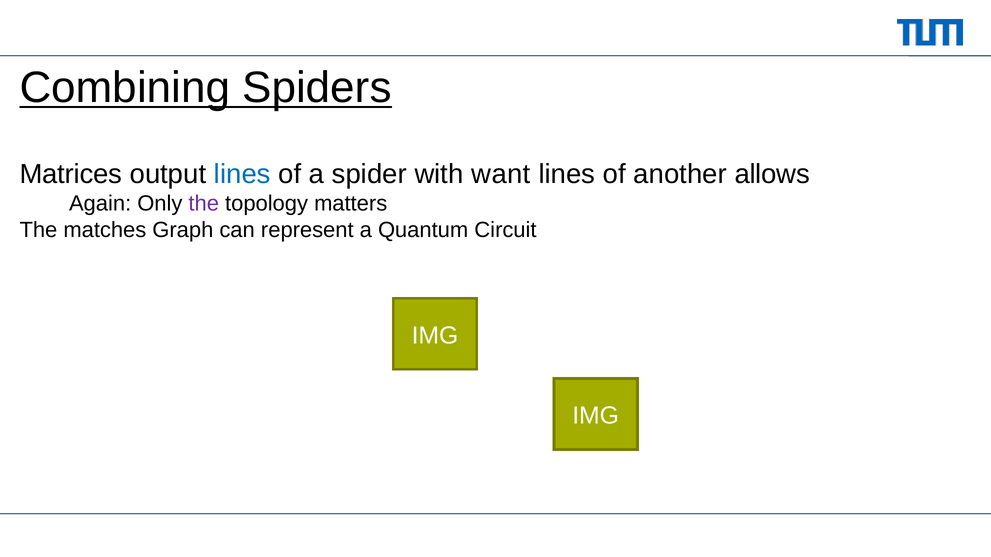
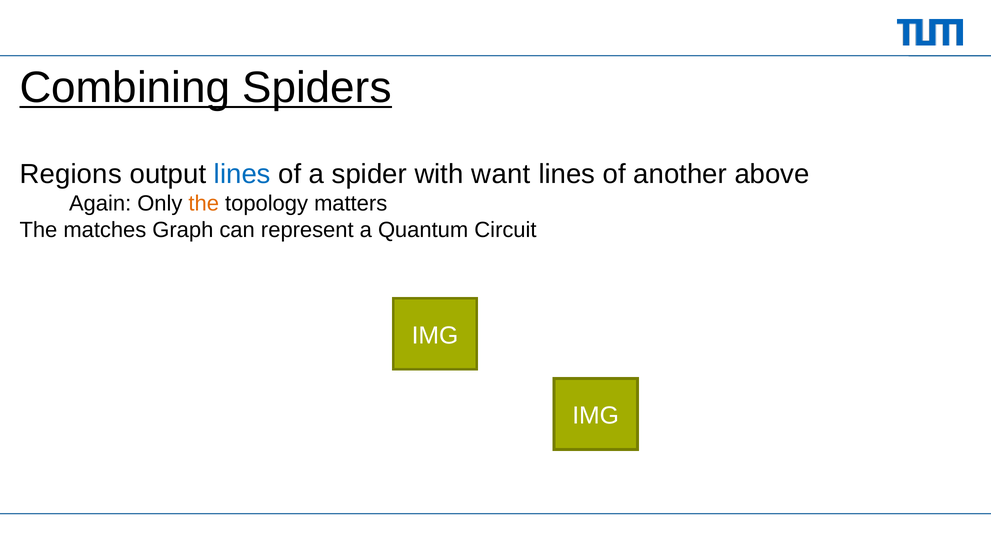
Matrices: Matrices -> Regions (71, 175)
allows: allows -> above (772, 175)
the colour: purple -> orange (204, 204)
